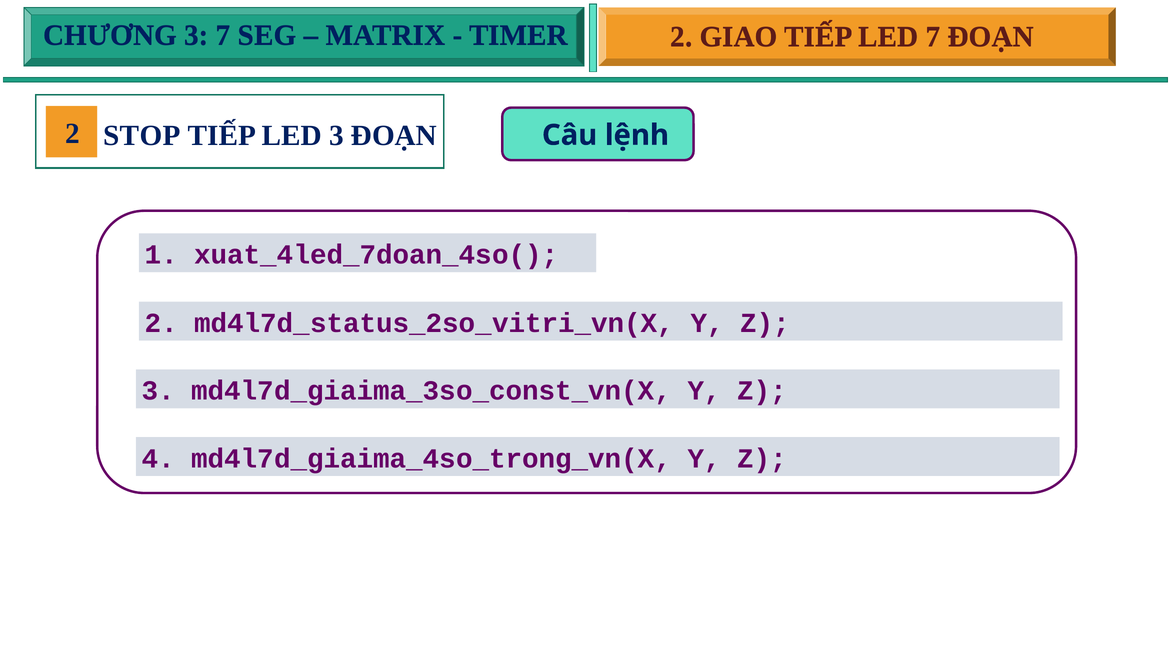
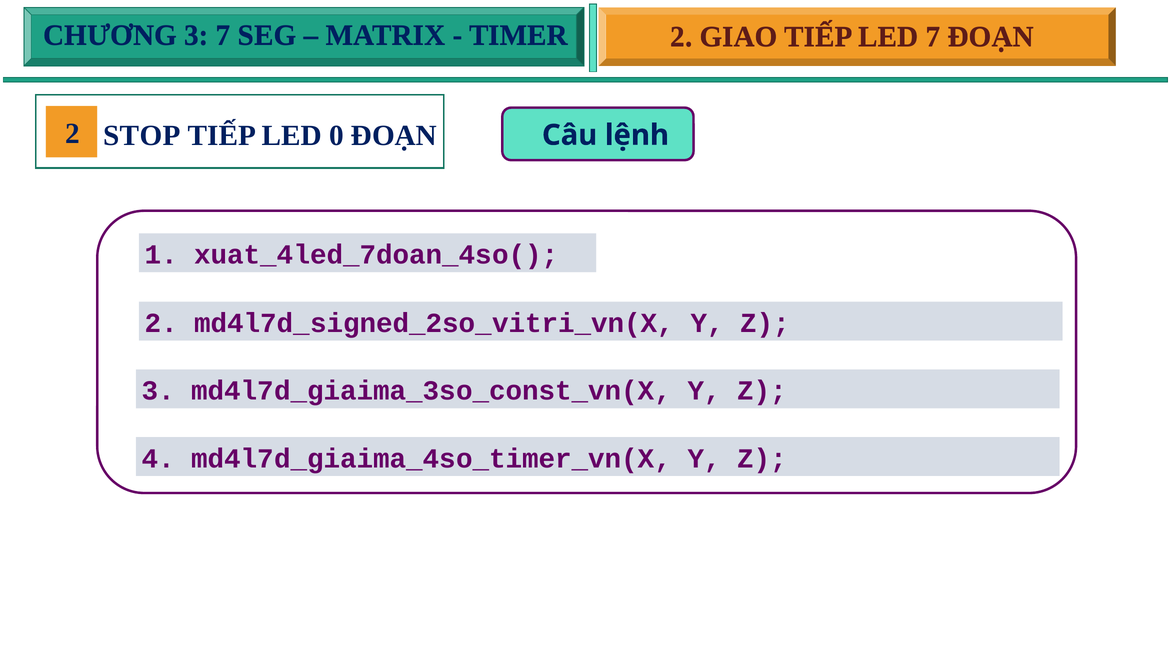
LED 3: 3 -> 0 (336, 136)
md4l7d_status_2so_vitri_vn(X: md4l7d_status_2so_vitri_vn(X -> md4l7d_signed_2so_vitri_vn(X (434, 323)
md4l7d_giaima_4so_trong_vn(X: md4l7d_giaima_4so_trong_vn(X -> md4l7d_giaima_4so_timer_vn(X (431, 459)
